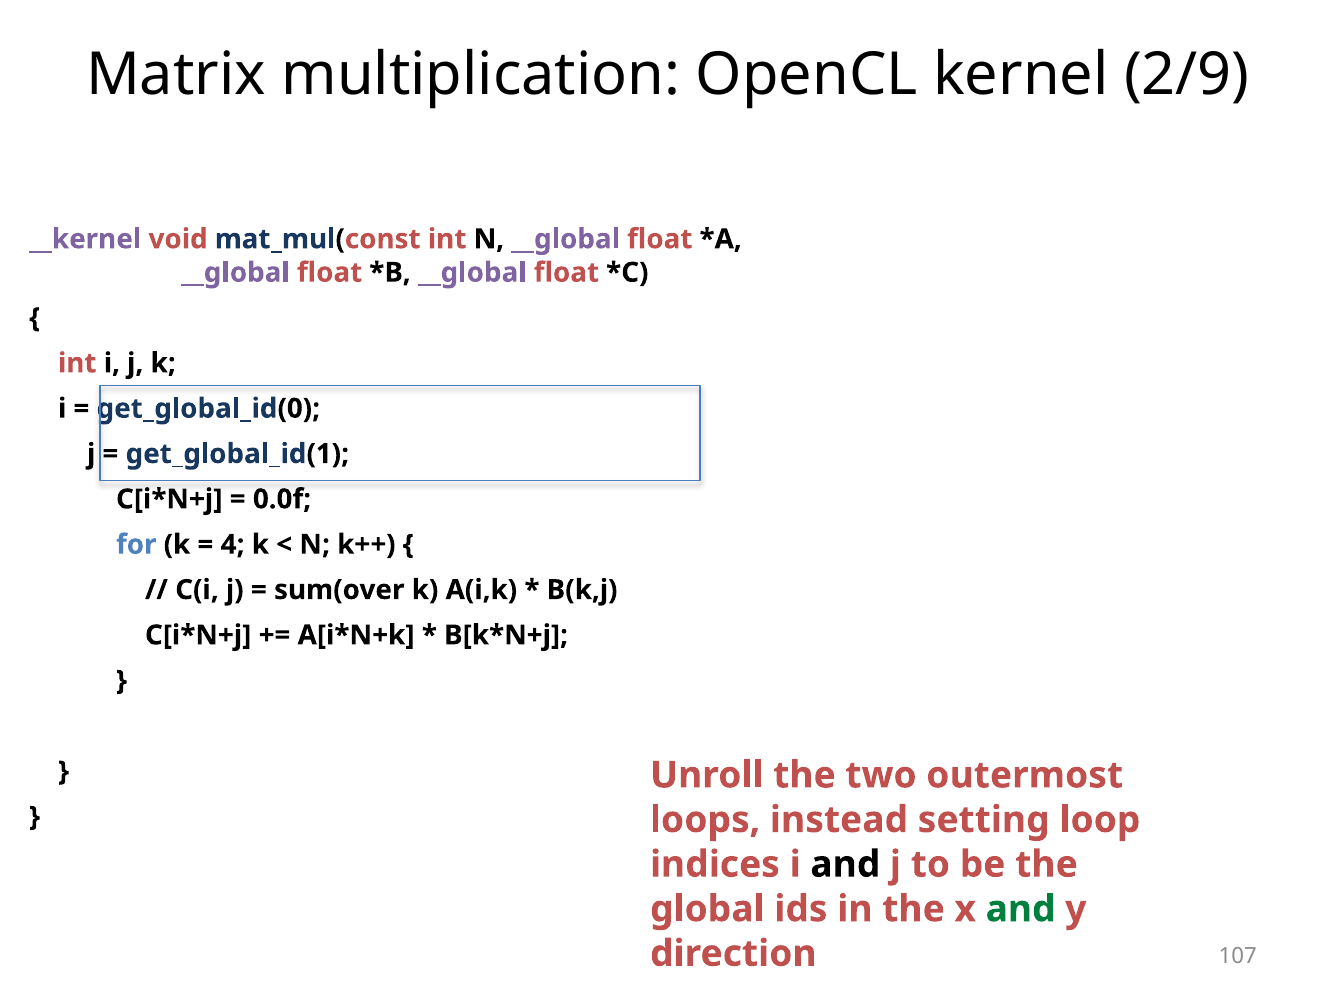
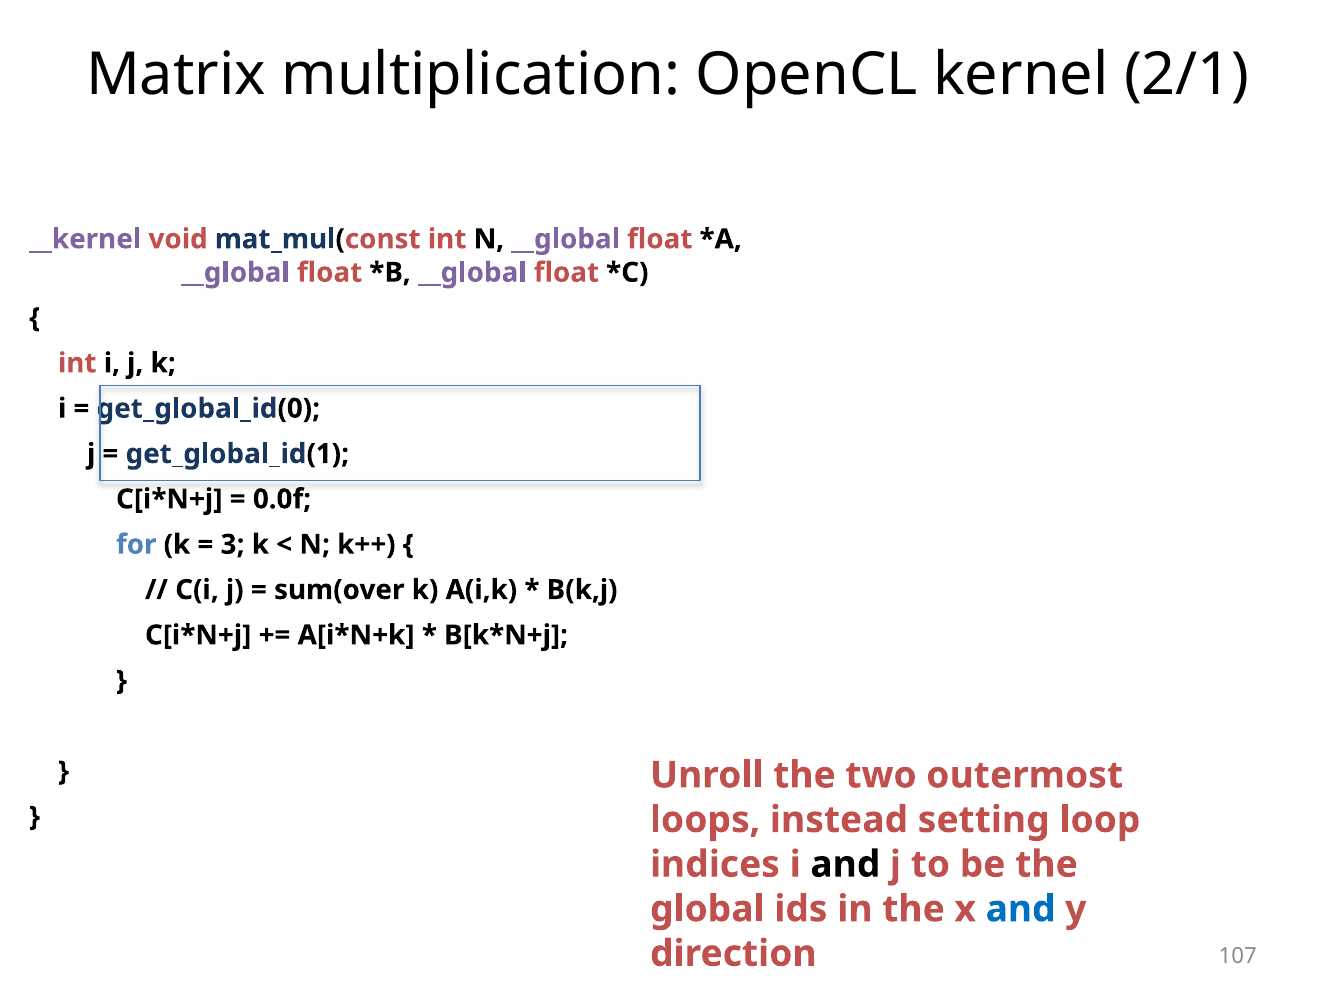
2/9: 2/9 -> 2/1 (1187, 74)
4: 4 -> 3 (233, 544)
and colour: green -> blue (1021, 909)
